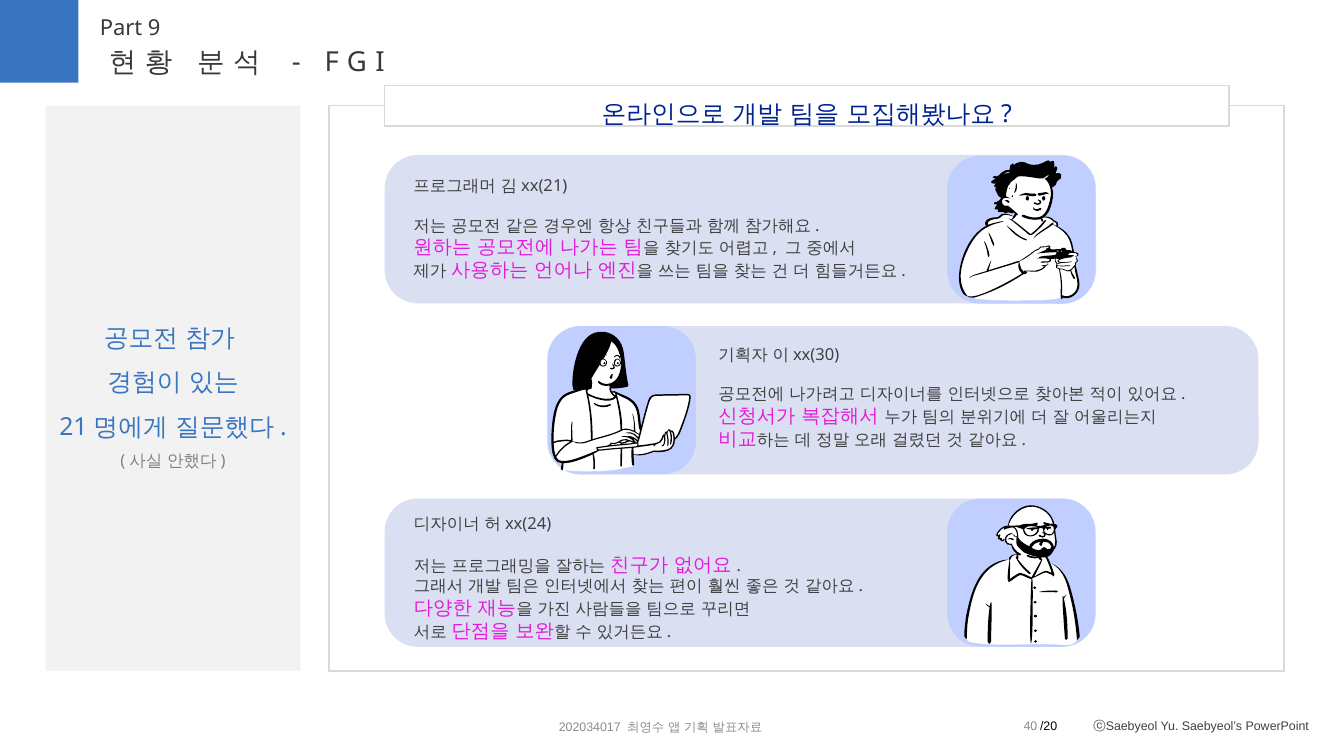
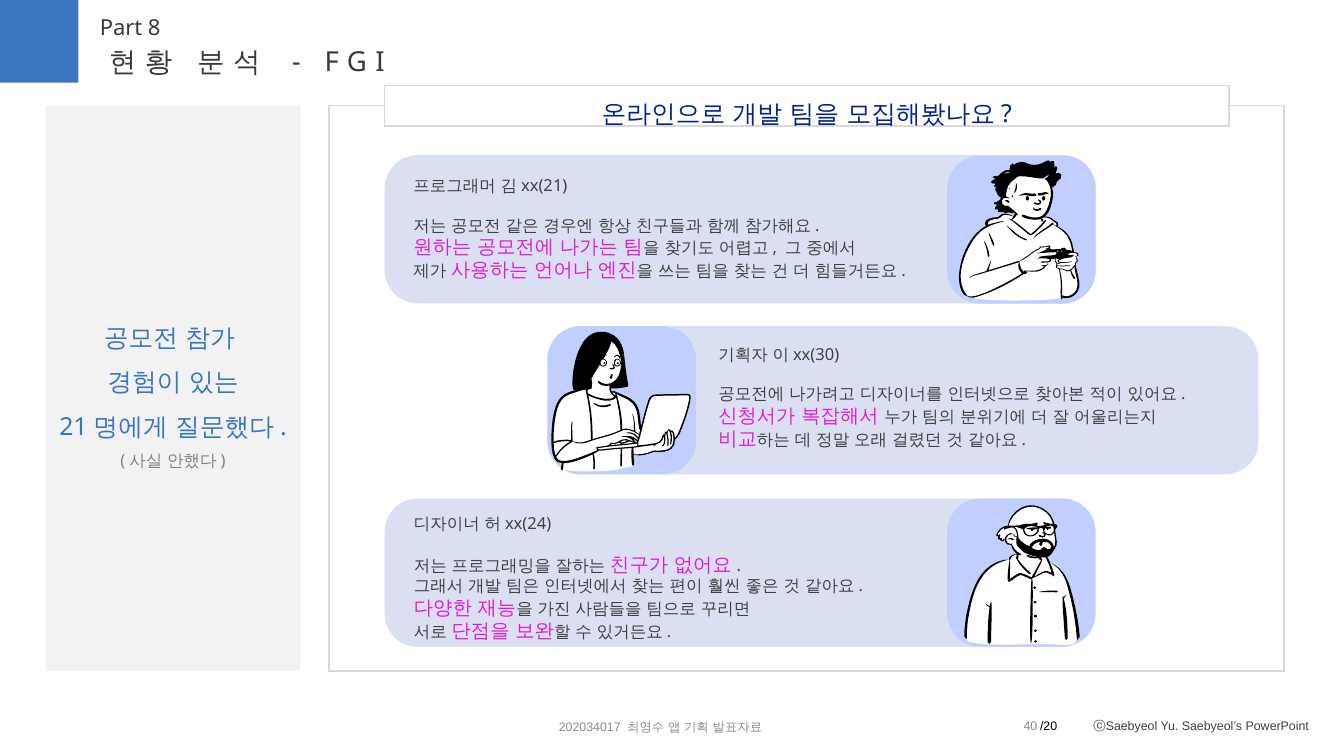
9: 9 -> 8 (154, 28)
